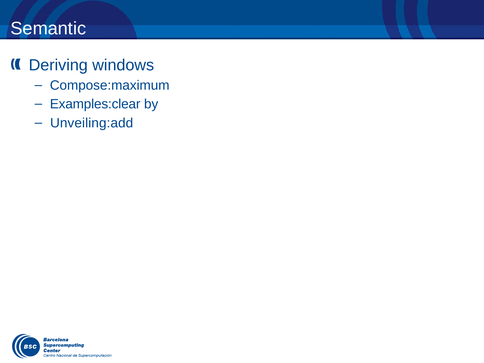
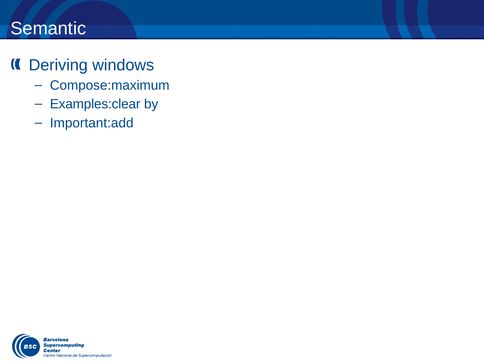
Unveiling:add: Unveiling:add -> Important:add (92, 123)
